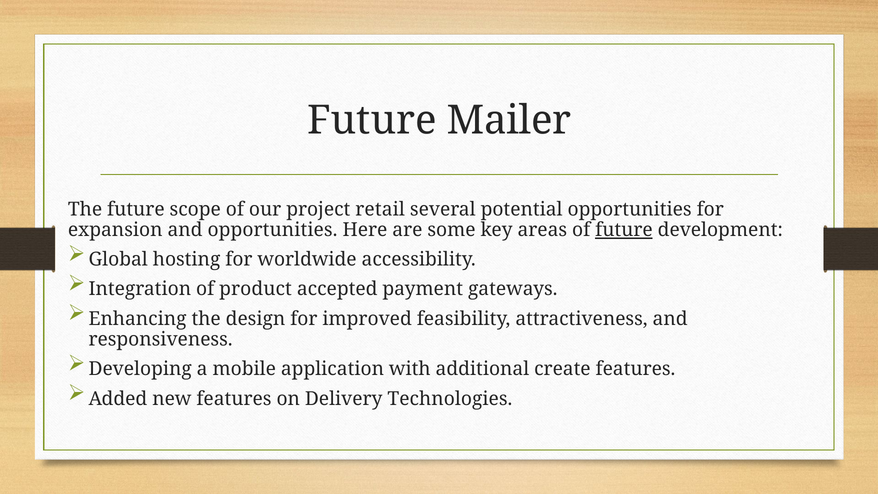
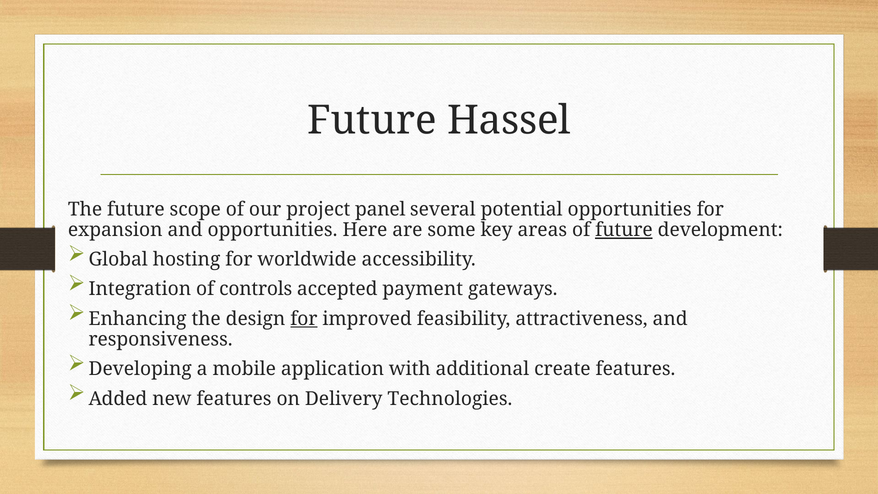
Mailer: Mailer -> Hassel (509, 120)
retail: retail -> panel (380, 209)
product: product -> controls (256, 289)
for underline: none -> present (304, 319)
